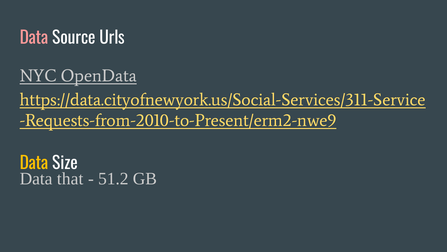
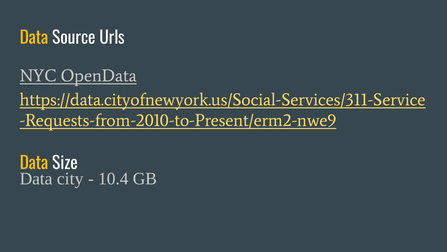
Data colour: pink -> yellow (34, 38)
that: that -> city (70, 178)
51.2: 51.2 -> 10.4 (113, 178)
